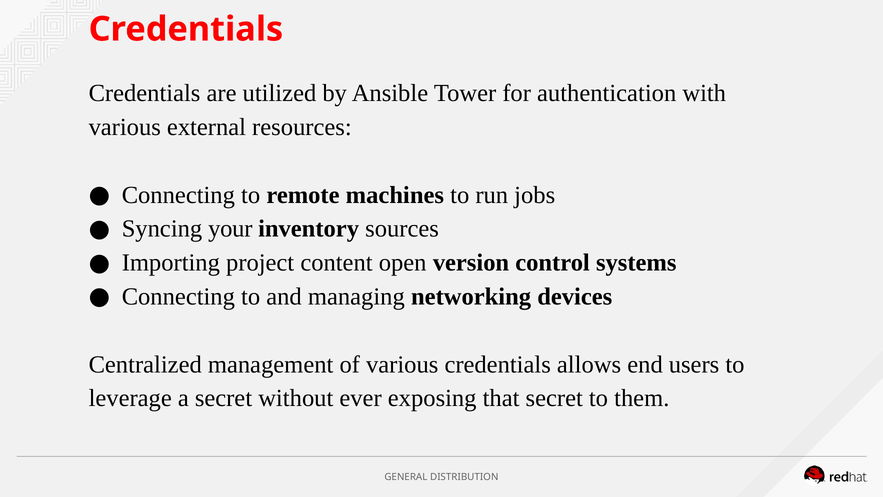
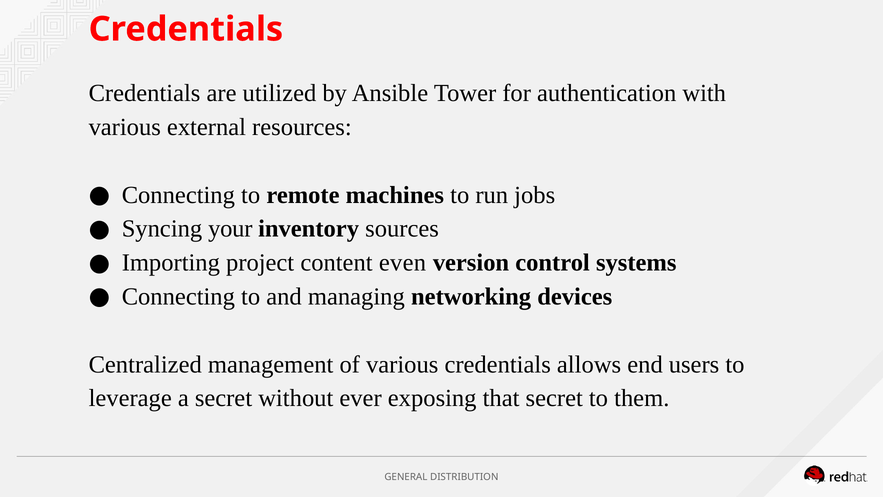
open: open -> even (403, 263)
